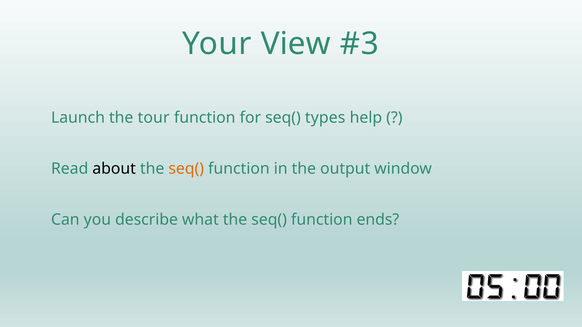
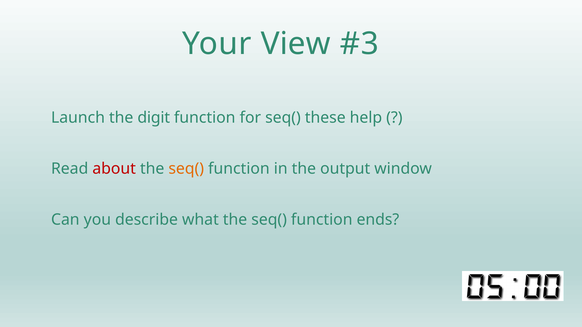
tour: tour -> digit (154, 118)
types: types -> these (325, 118)
about colour: black -> red (114, 169)
